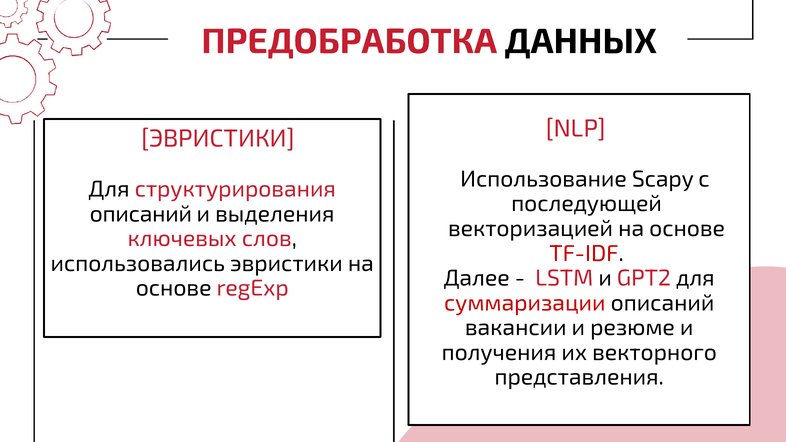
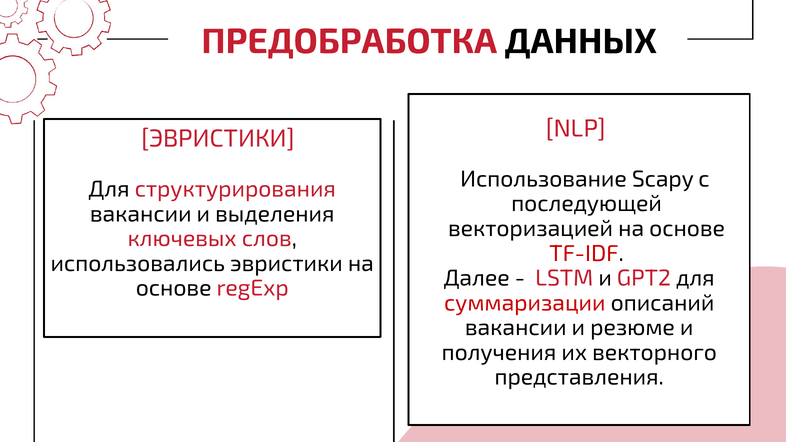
описаний: описаний -> вакансии (141, 214)
